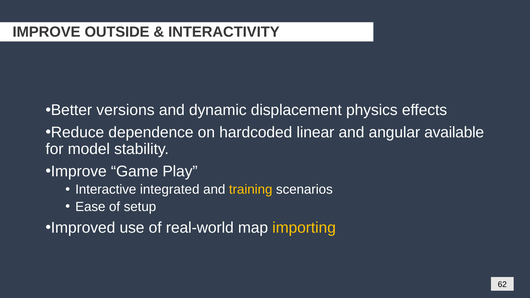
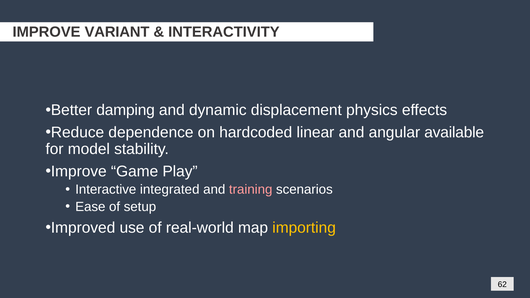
OUTSIDE: OUTSIDE -> VARIANT (117, 32)
versions: versions -> damping (126, 110)
training colour: yellow -> pink (251, 190)
